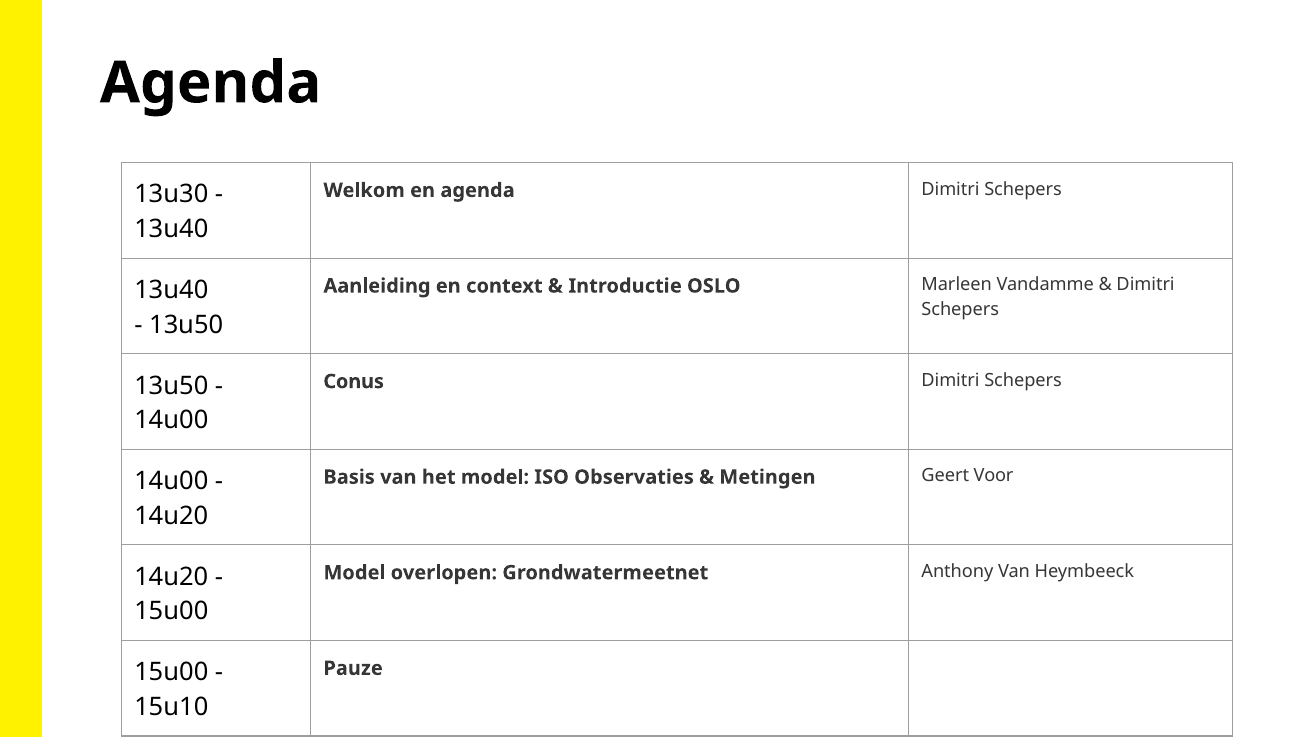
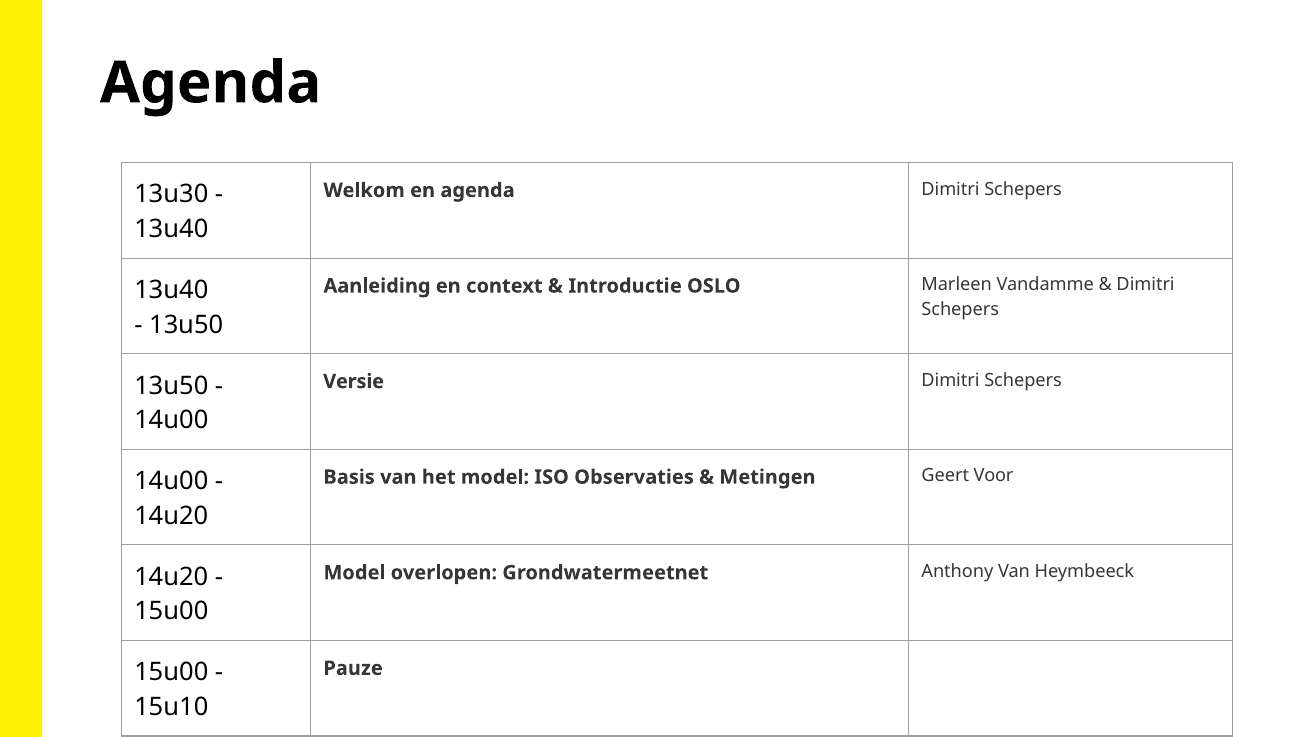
Conus: Conus -> Versie (354, 381)
